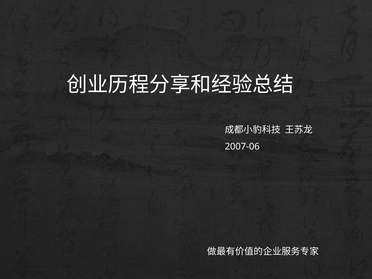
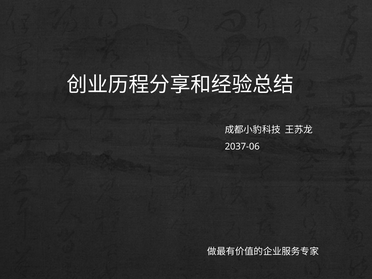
2007-06: 2007-06 -> 2037-06 (242, 146)
